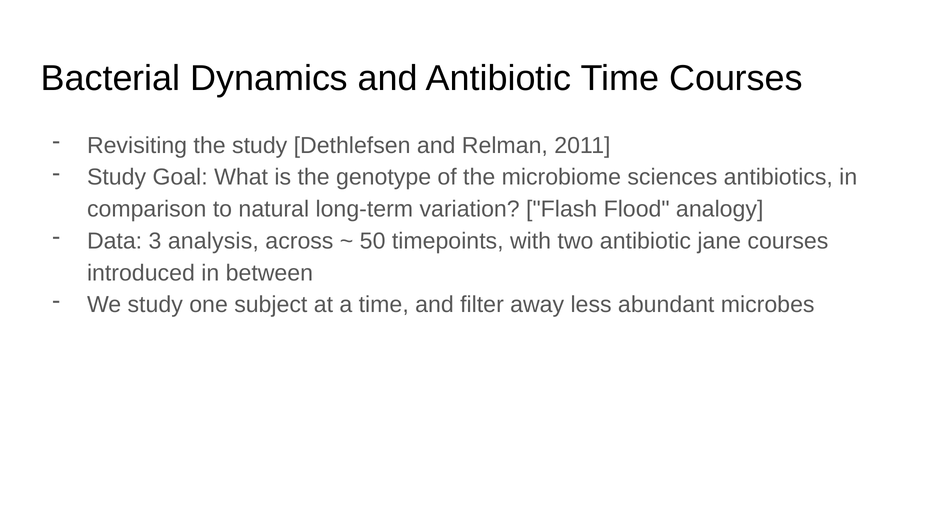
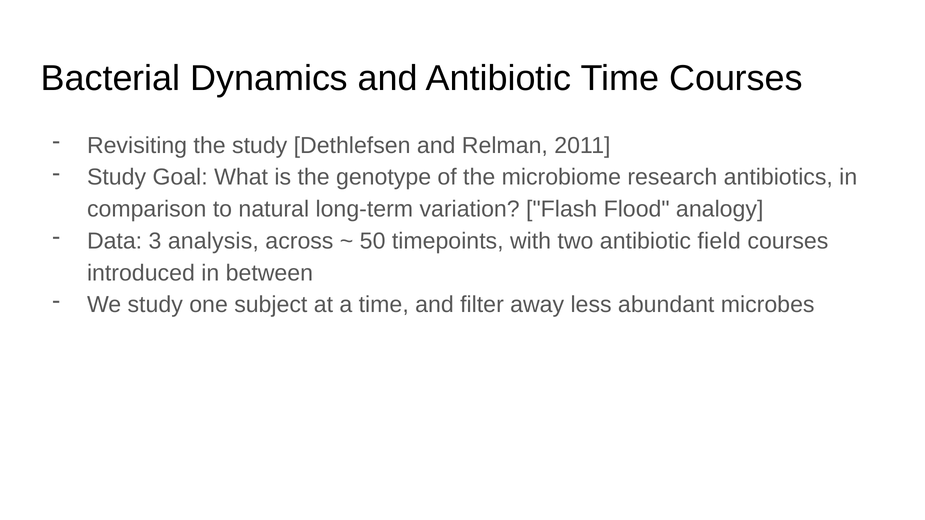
sciences: sciences -> research (672, 177)
jane: jane -> field (719, 241)
